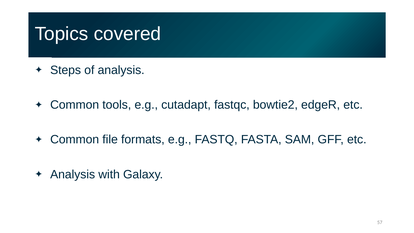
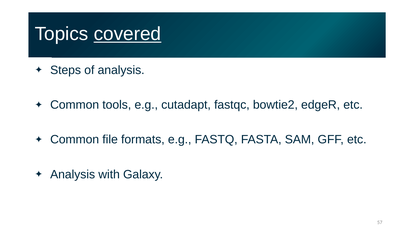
covered underline: none -> present (127, 34)
